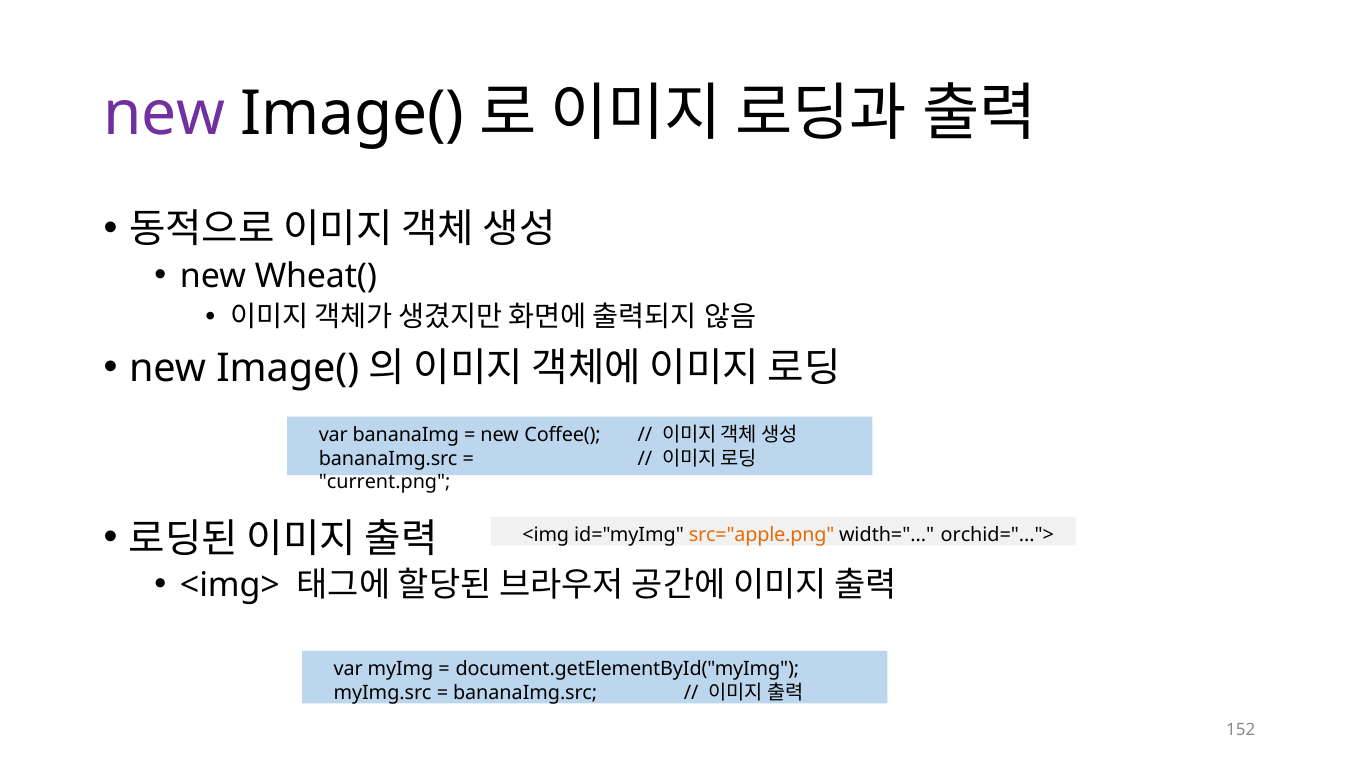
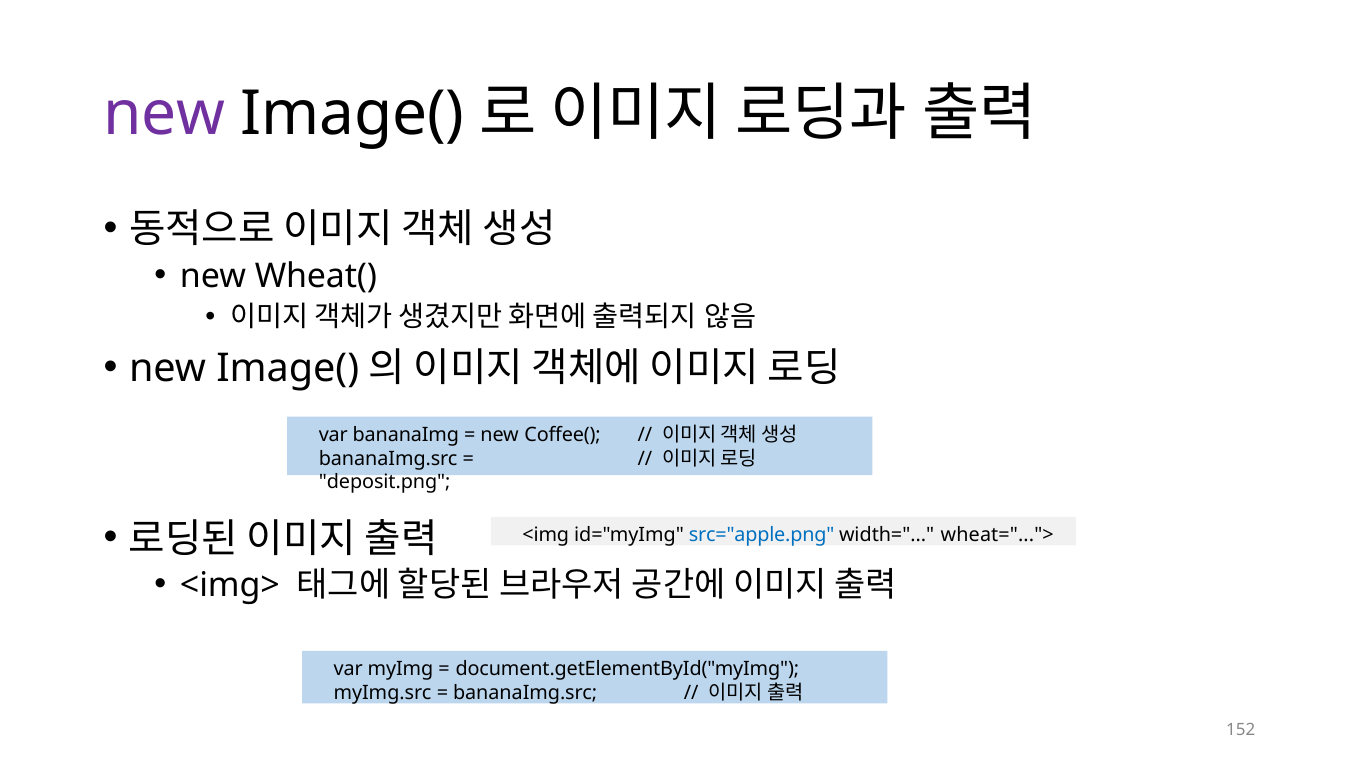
current.png: current.png -> deposit.png (385, 482)
src="apple.png colour: orange -> blue (762, 535)
orchid="...">: orchid="..."> -> wheat="..."> (997, 535)
